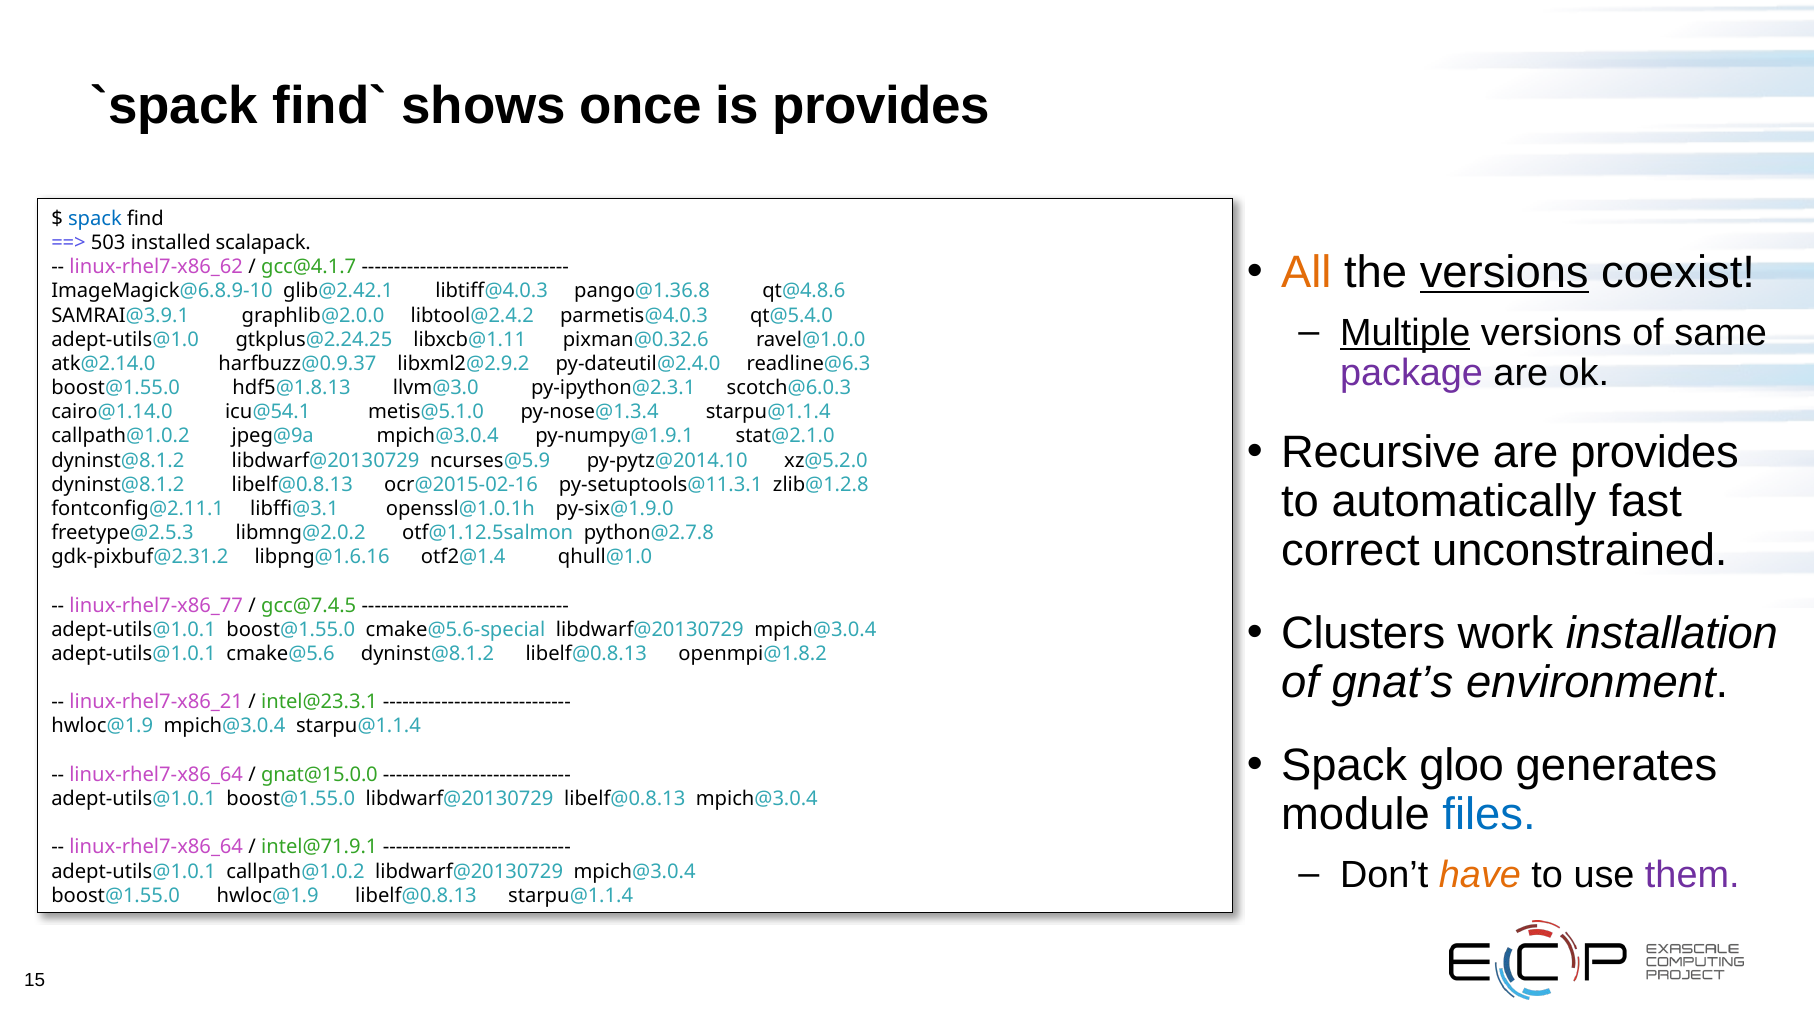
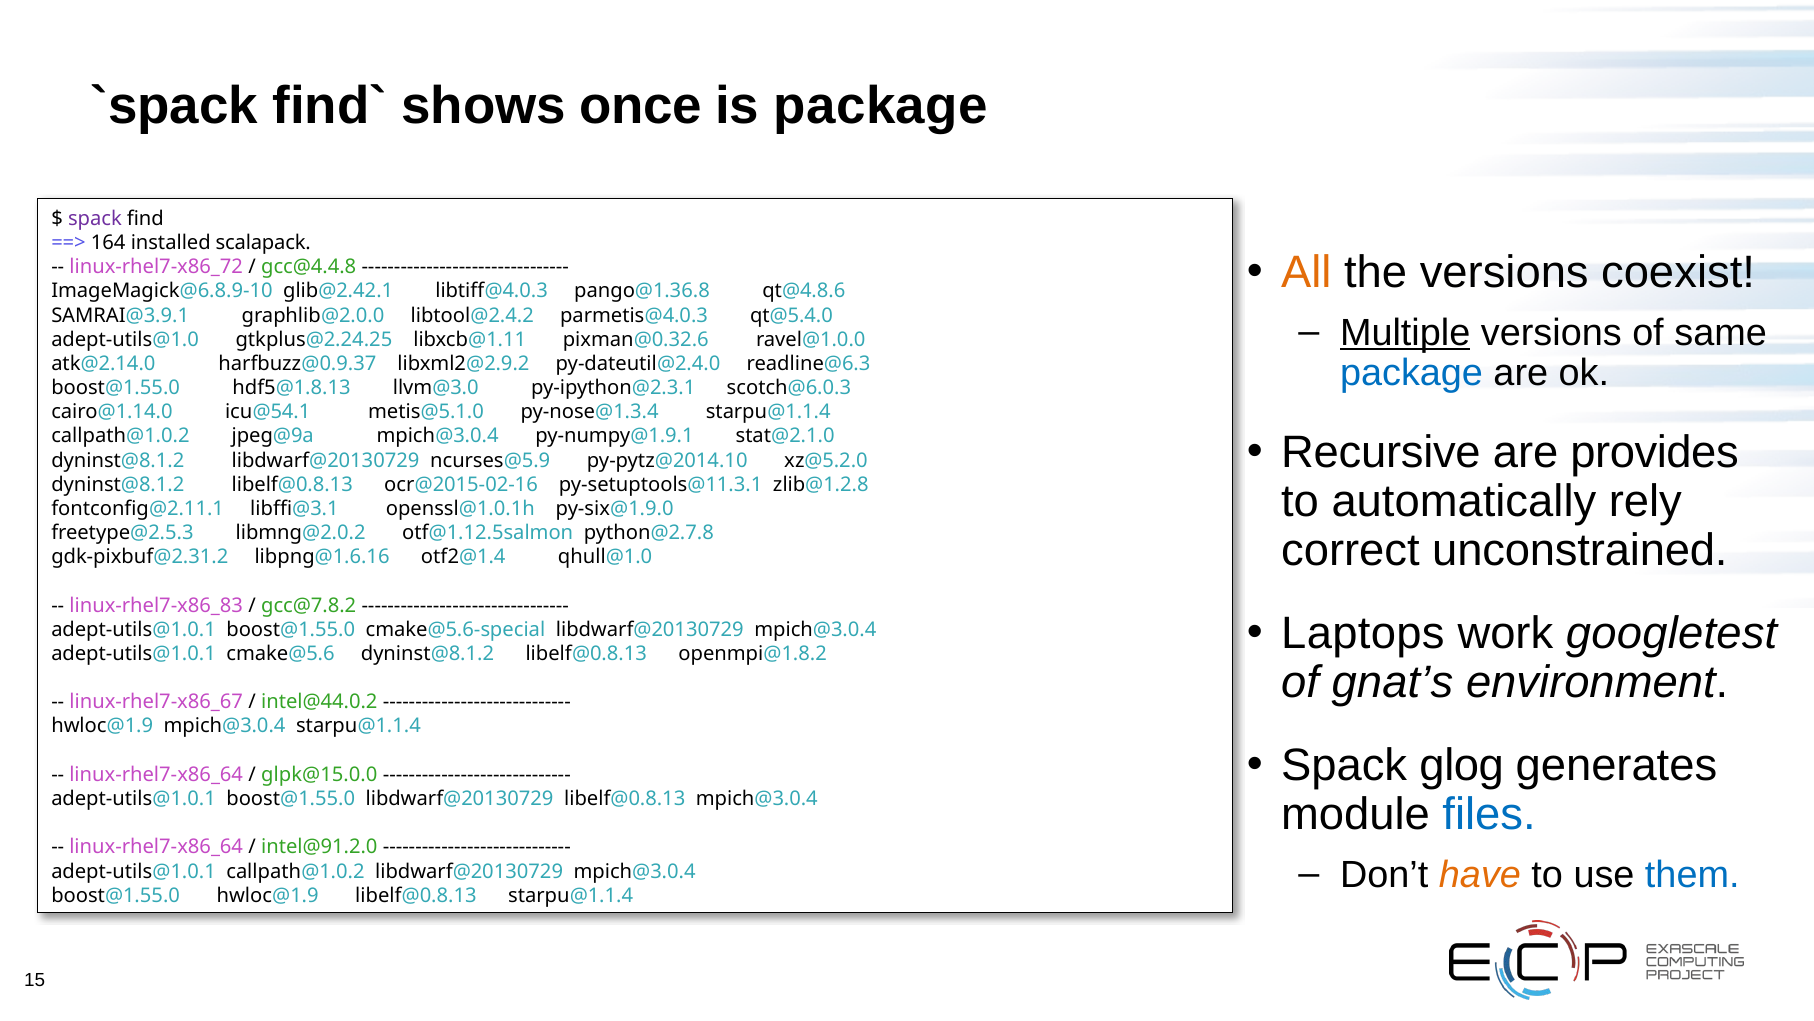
is provides: provides -> package (881, 106)
spack colour: blue -> purple (95, 219)
503: 503 -> 164 (108, 243)
versions underline: present -> none (1504, 272)
linux-rhel7-x86_62: linux-rhel7-x86_62 -> linux-rhel7-x86_72 (156, 267)
gcc@4.1.7: gcc@4.1.7 -> gcc@4.4.8 (309, 267)
package colour: purple -> blue (1412, 373)
fast: fast -> rely (1645, 501)
linux-rhel7-x86_77: linux-rhel7-x86_77 -> linux-rhel7-x86_83 (156, 605)
gcc@7.4.5: gcc@7.4.5 -> gcc@7.8.2 (309, 605)
Clusters: Clusters -> Laptops (1363, 633)
installation: installation -> googletest (1672, 633)
linux-rhel7-x86_21: linux-rhel7-x86_21 -> linux-rhel7-x86_67 (156, 702)
intel@23.3.1: intel@23.3.1 -> intel@44.0.2 (319, 702)
gloo: gloo -> glog (1462, 765)
gnat@15.0.0: gnat@15.0.0 -> glpk@15.0.0 (319, 774)
intel@71.9.1: intel@71.9.1 -> intel@91.2.0 (319, 847)
them colour: purple -> blue (1692, 874)
